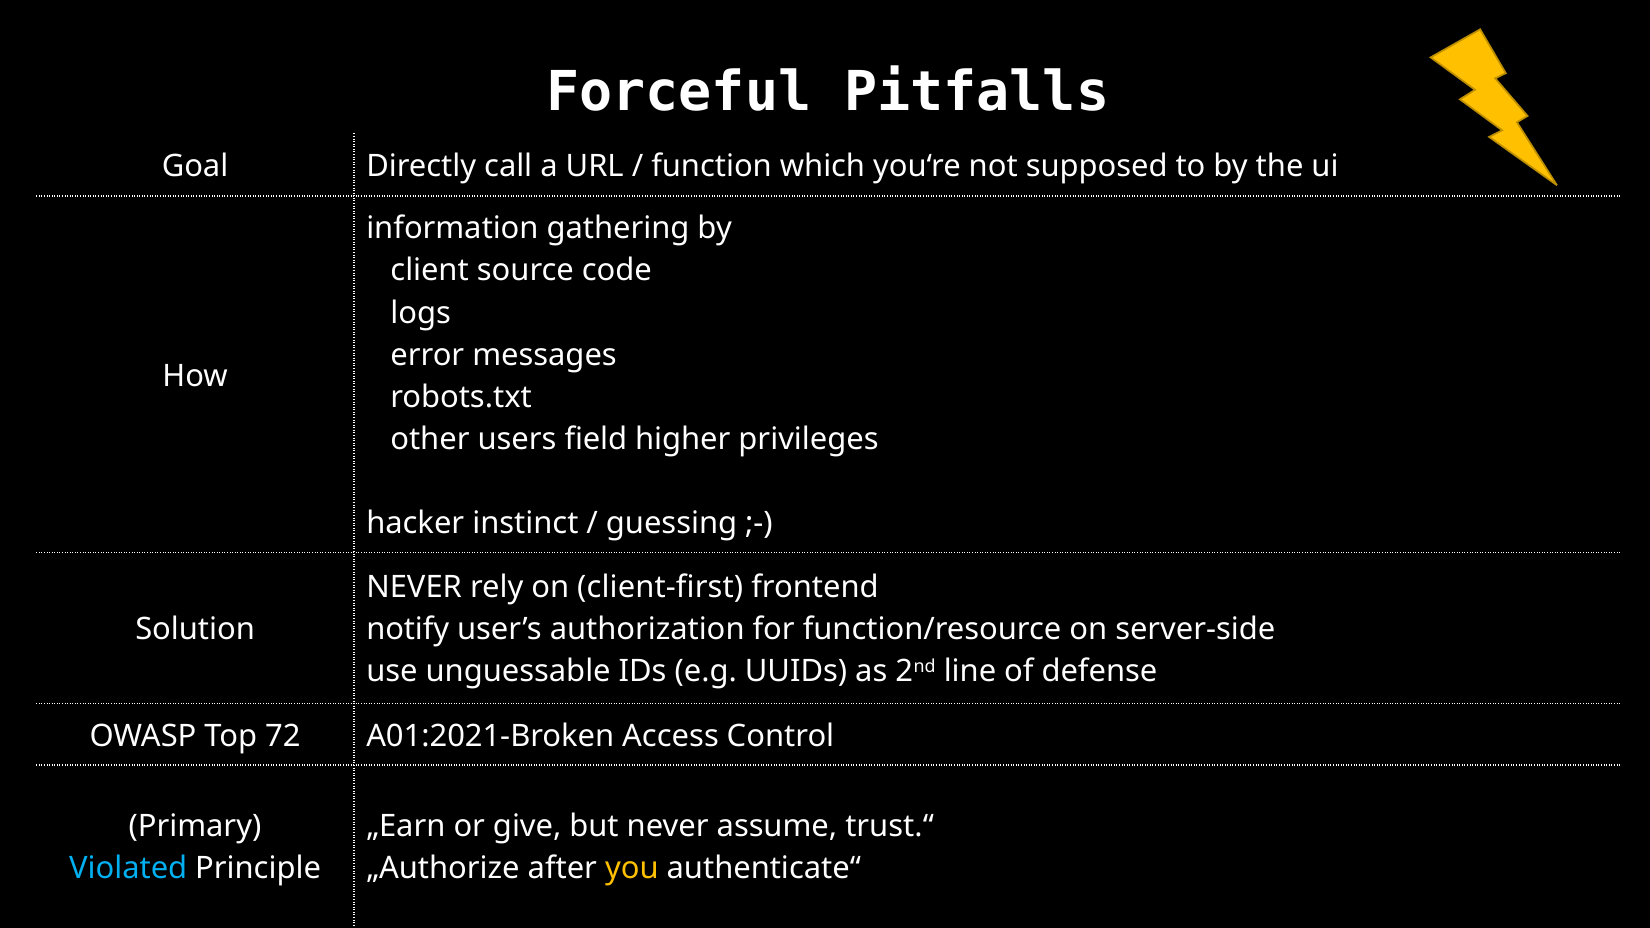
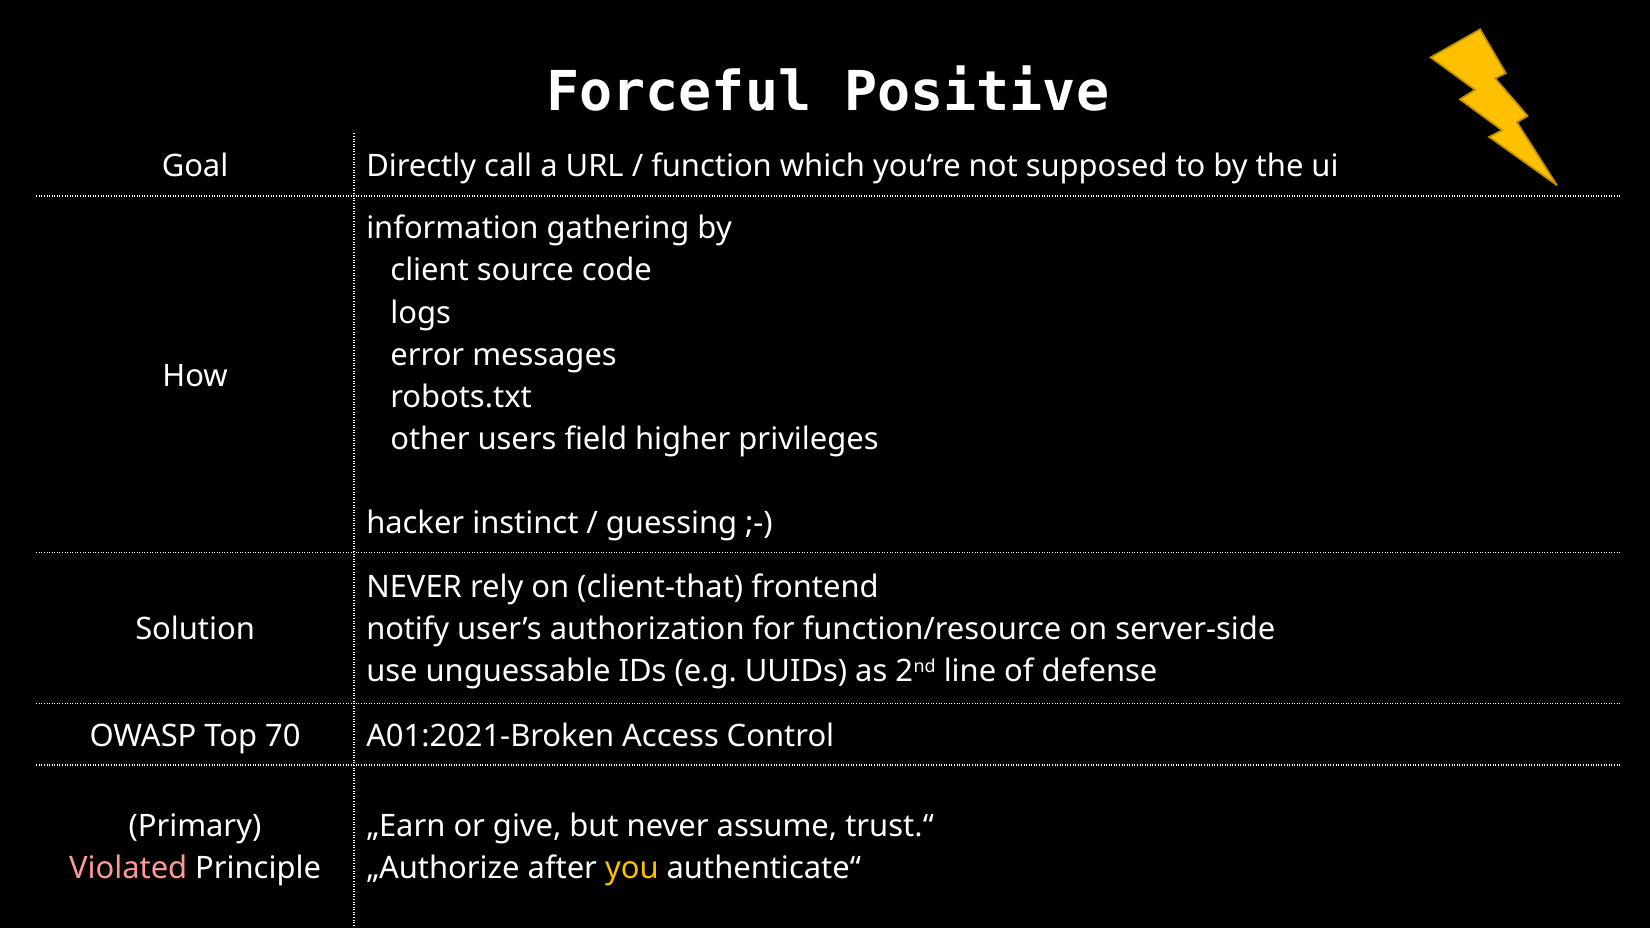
Pitfalls: Pitfalls -> Positive (977, 92)
client-first: client-first -> client-that (660, 588)
72: 72 -> 70 (283, 736)
Violated colour: light blue -> pink (128, 868)
